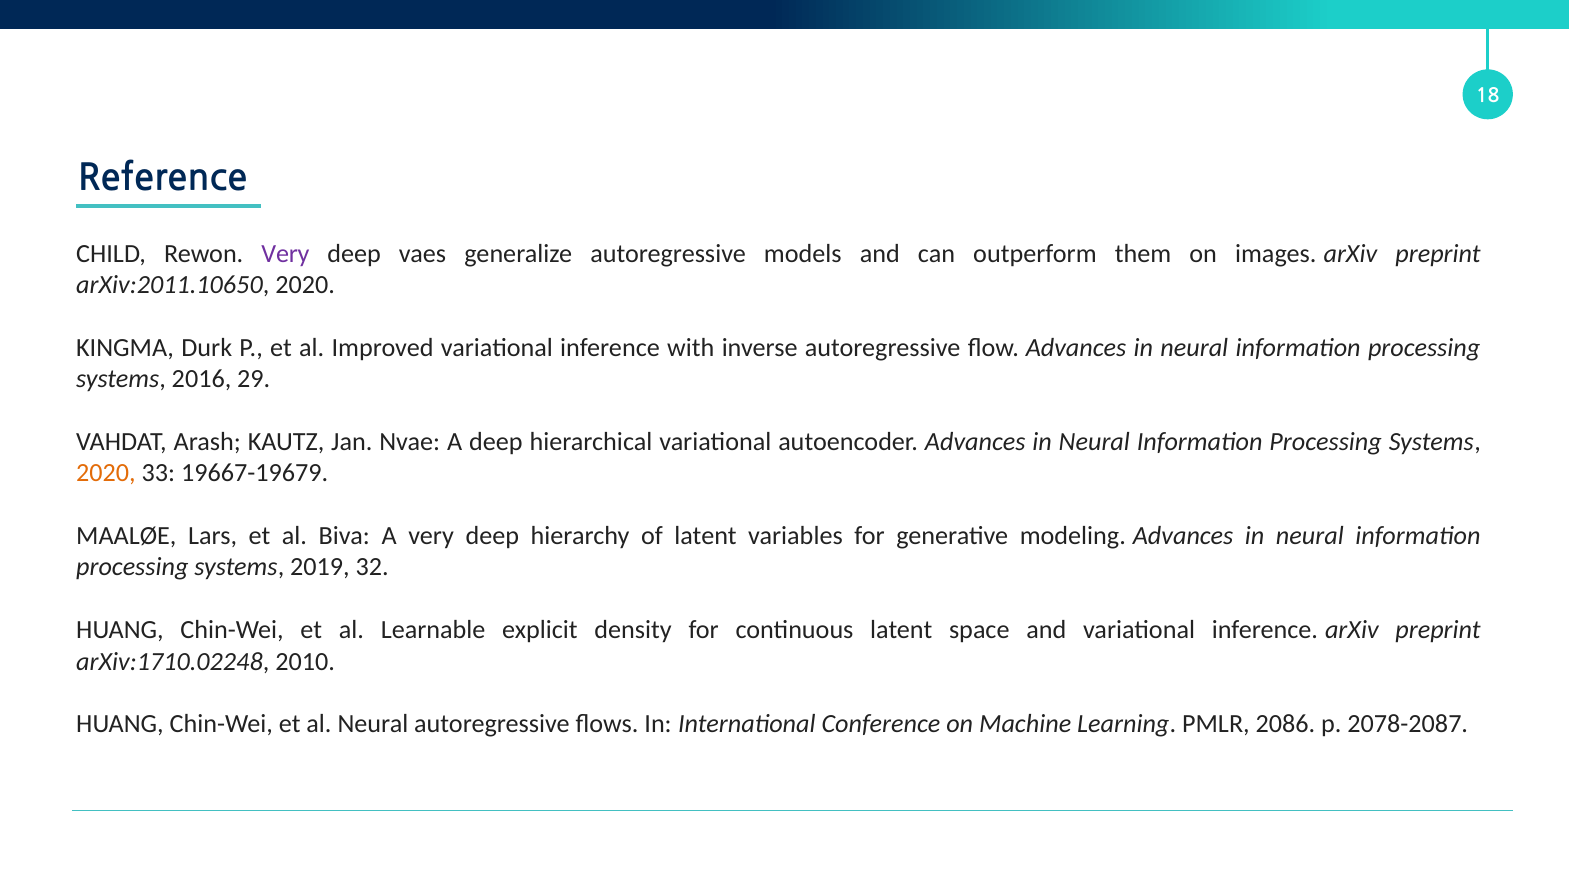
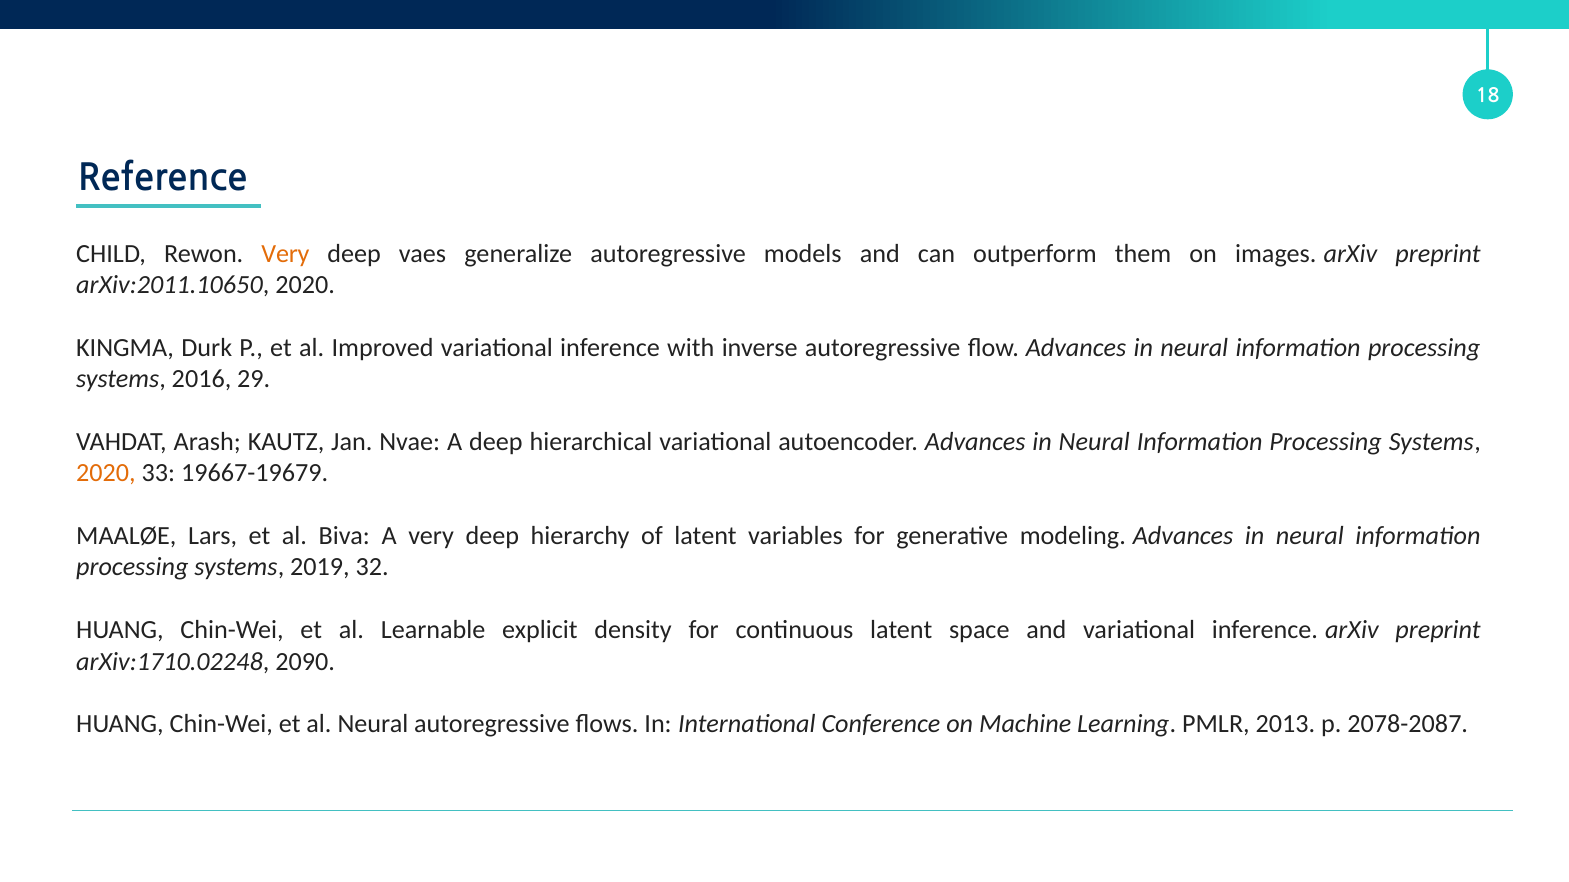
Very colour: purple -> orange (285, 254)
2010: 2010 -> 2090 (305, 662)
2086: 2086 -> 2013 (1285, 725)
